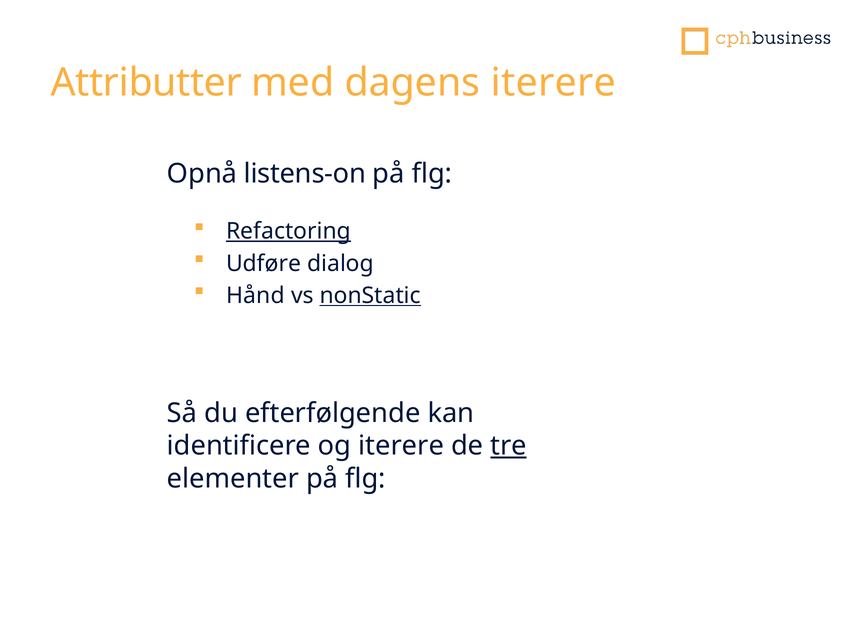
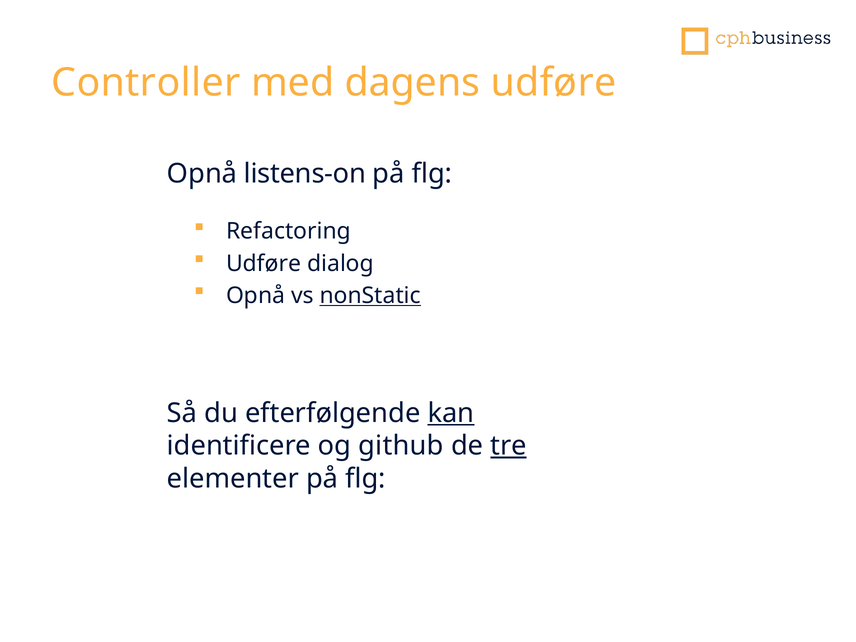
Attributter: Attributter -> Controller (146, 83)
dagens iterere: iterere -> udføre (553, 83)
Refactoring underline: present -> none (289, 231)
Hånd: Hånd -> Opnå (256, 296)
kan underline: none -> present (451, 413)
og iterere: iterere -> github (401, 446)
